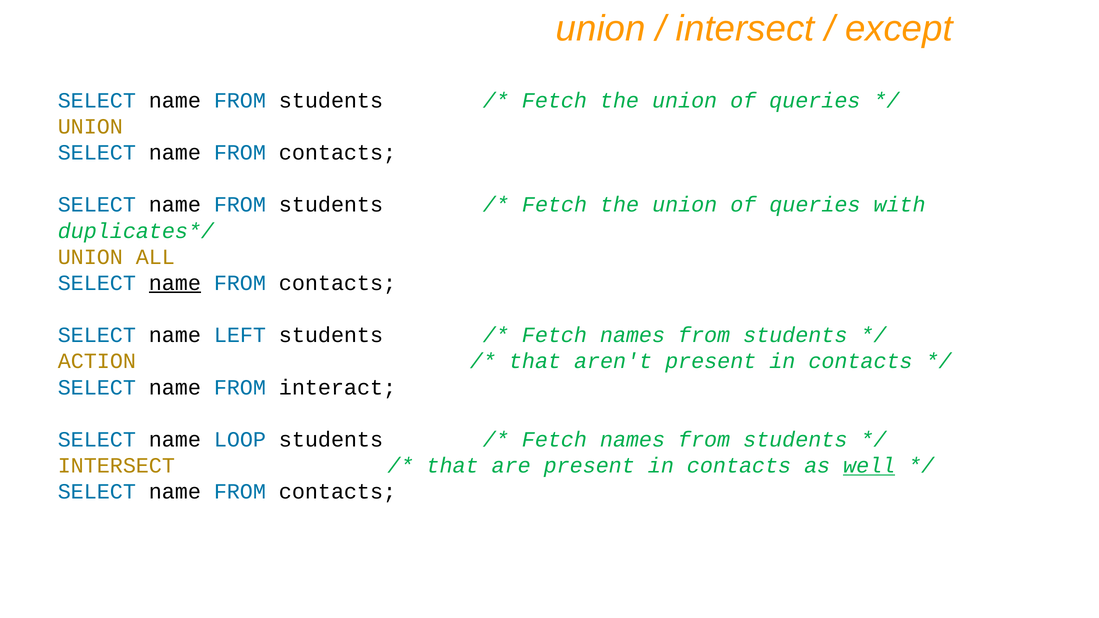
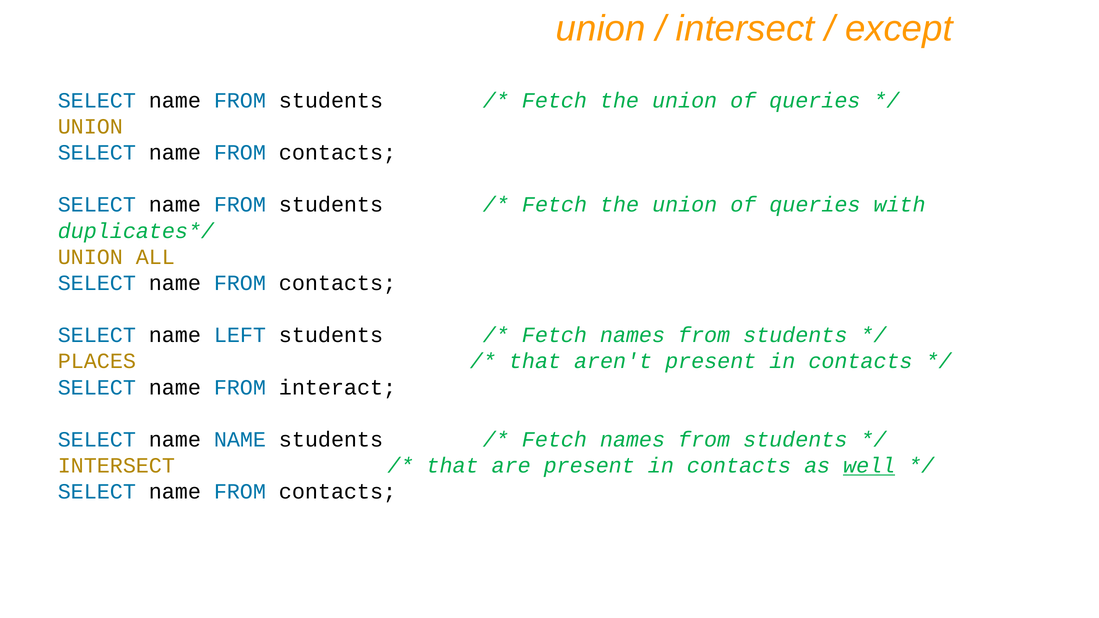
name underline: present -> none (175, 283)
ACTION: ACTION -> PLACES (97, 361)
name LOOP: LOOP -> NAME (240, 440)
